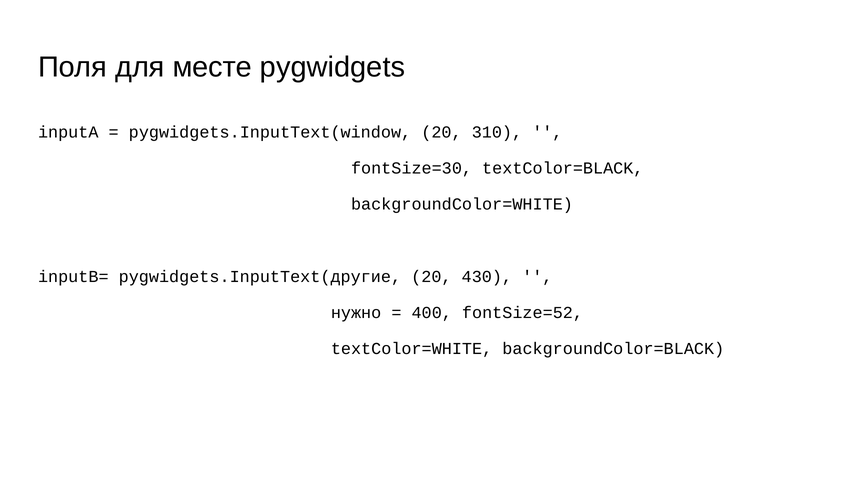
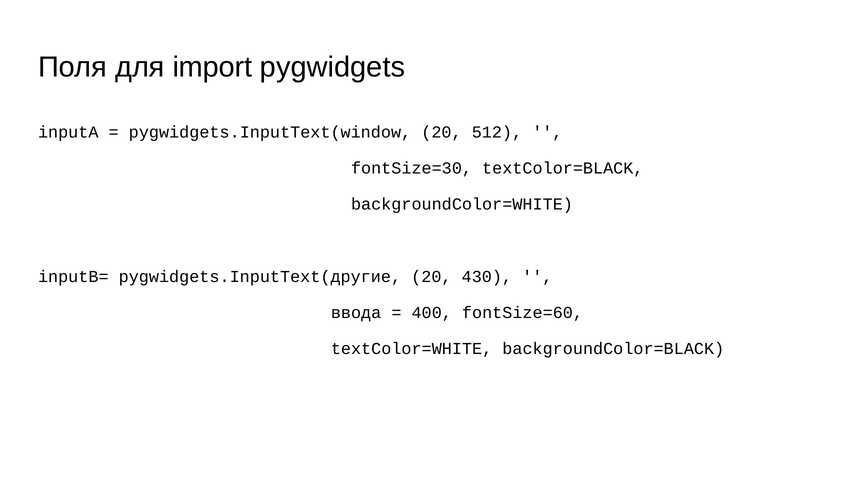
месте: месте -> import (212, 67)
310: 310 -> 512 (497, 132)
нужно: нужно -> ввода (356, 313)
fontSize=52: fontSize=52 -> fontSize=60 (522, 313)
